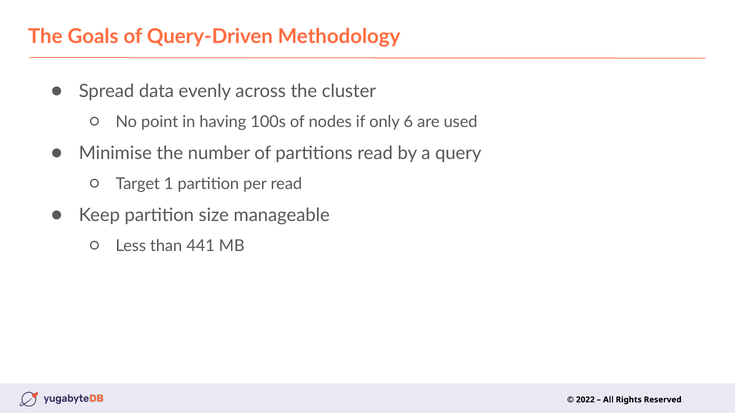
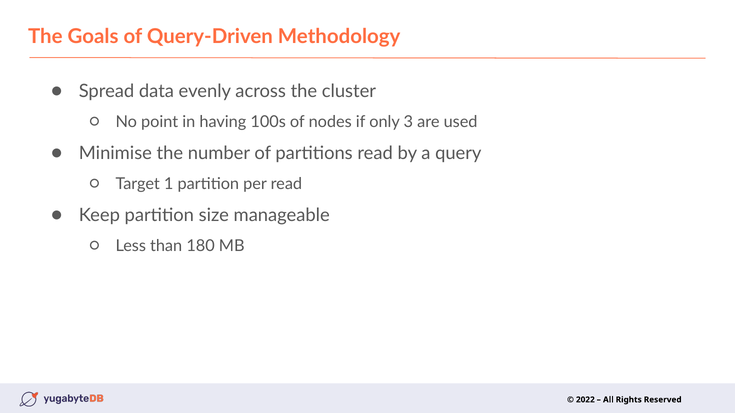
6: 6 -> 3 (408, 122)
441: 441 -> 180 (201, 246)
